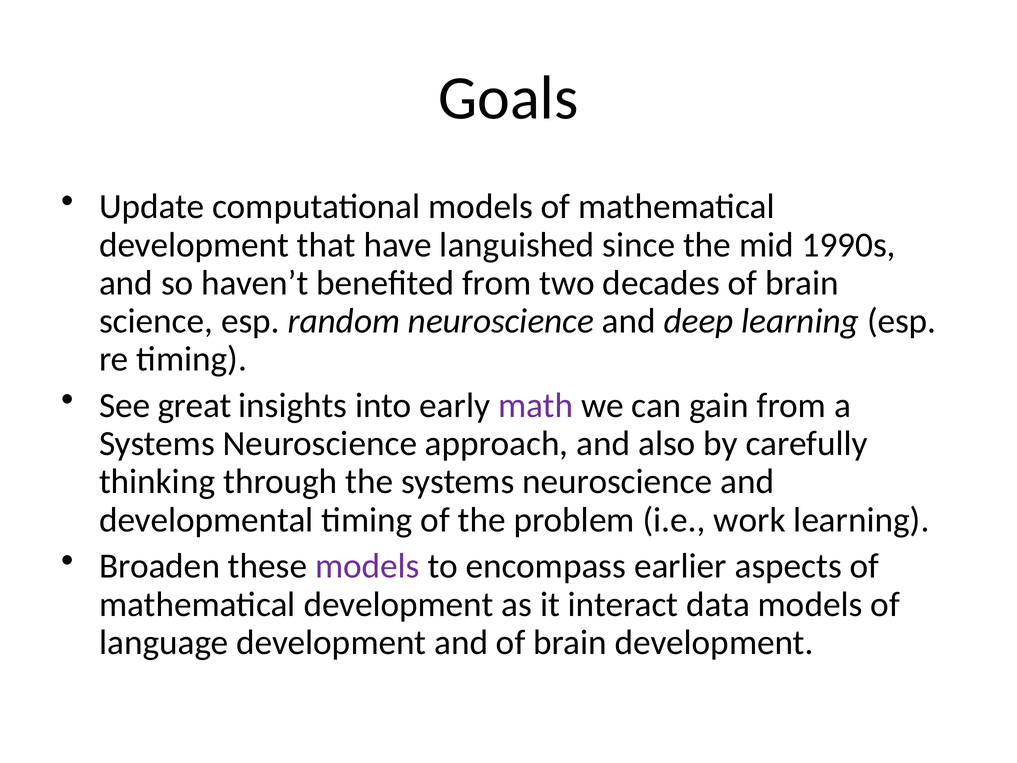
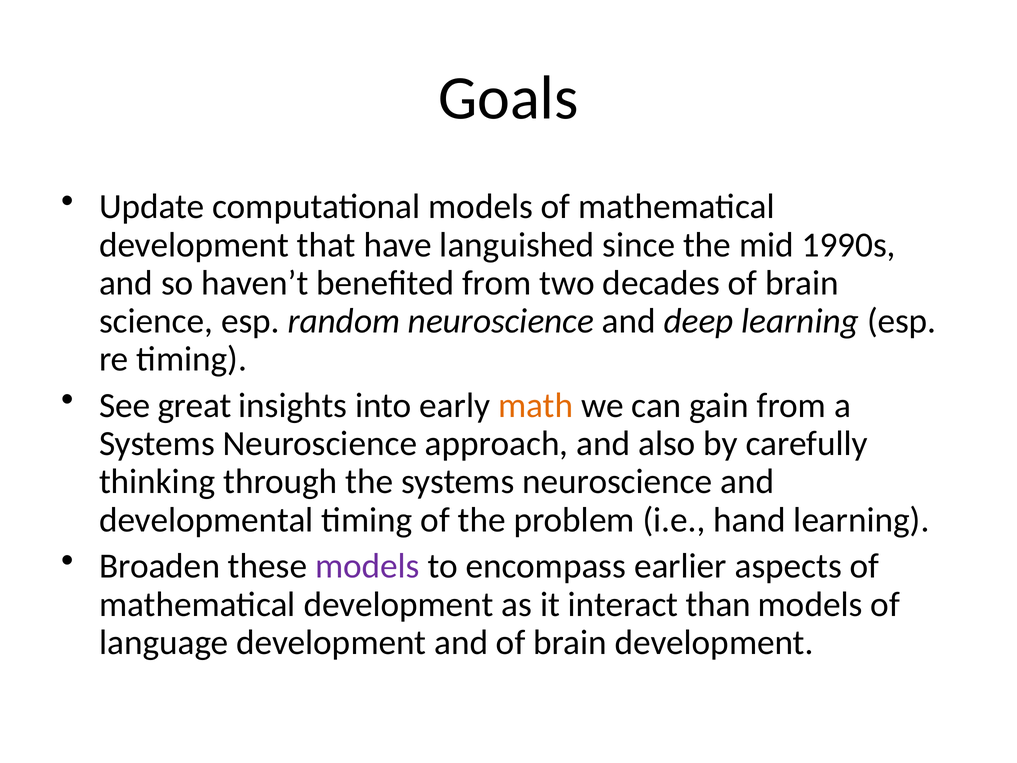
math colour: purple -> orange (536, 405)
work: work -> hand (750, 520)
data: data -> than (718, 604)
